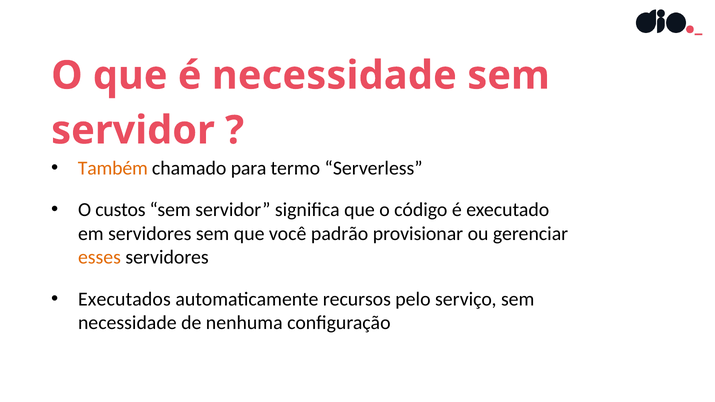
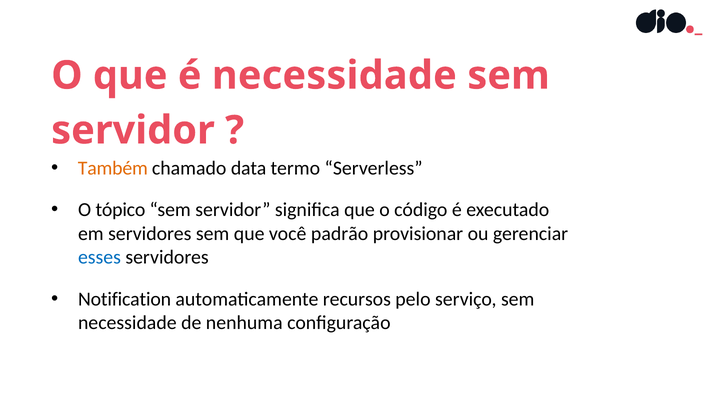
para: para -> data (249, 168)
custos: custos -> tópico (120, 210)
esses colour: orange -> blue (99, 258)
Executados: Executados -> Notification (125, 299)
